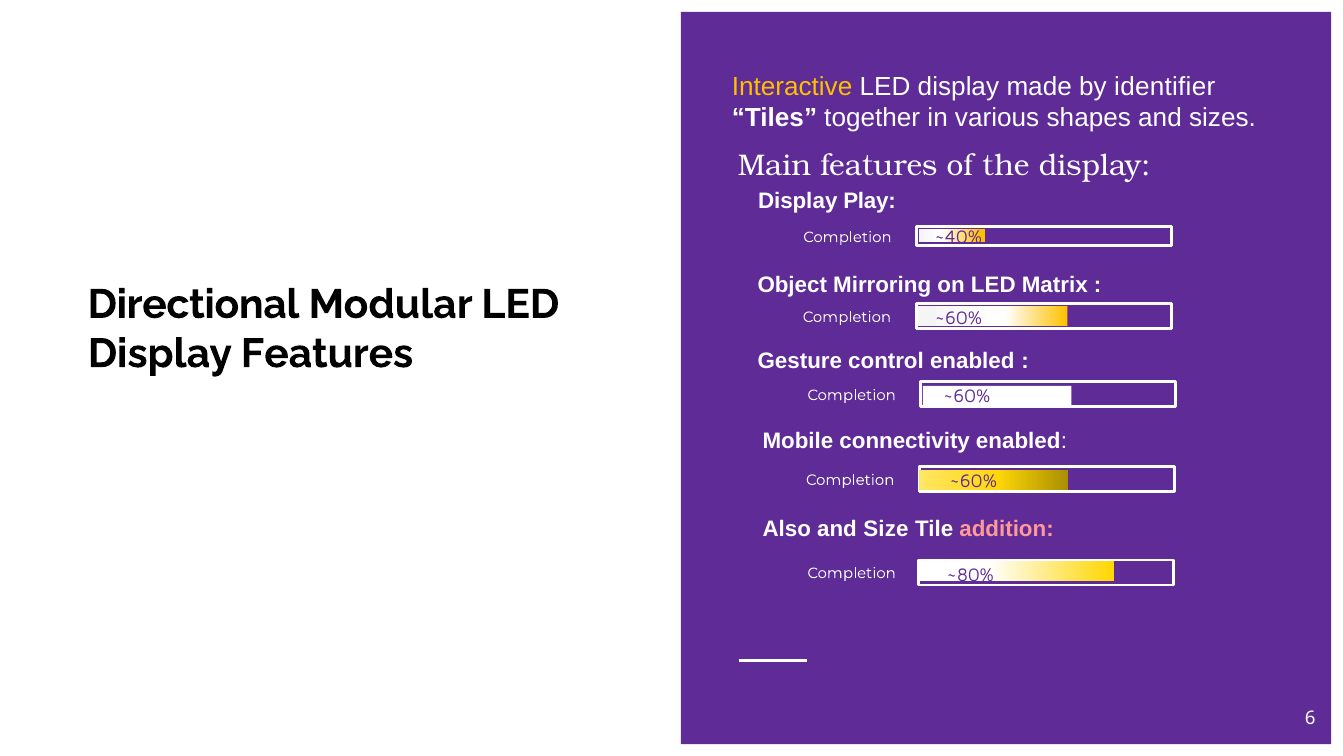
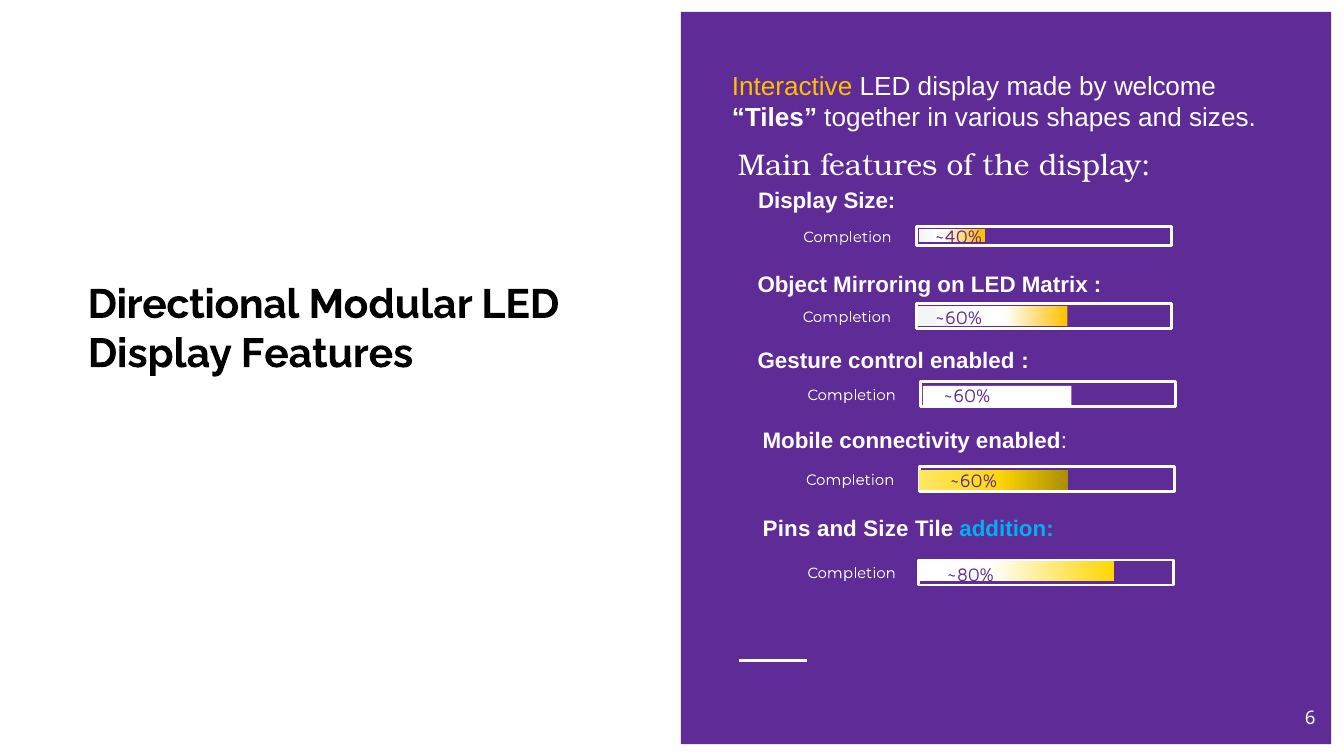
identifier: identifier -> welcome (1165, 87)
Display Play: Play -> Size (869, 201)
Also: Also -> Pins (787, 529)
addition colour: pink -> light blue (1007, 529)
